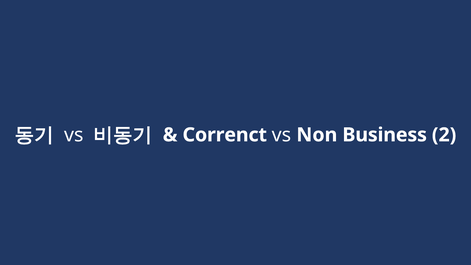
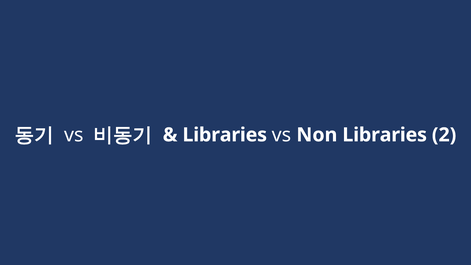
Correnct: Correnct -> Libraries (225, 135)
Non Business: Business -> Libraries (385, 135)
